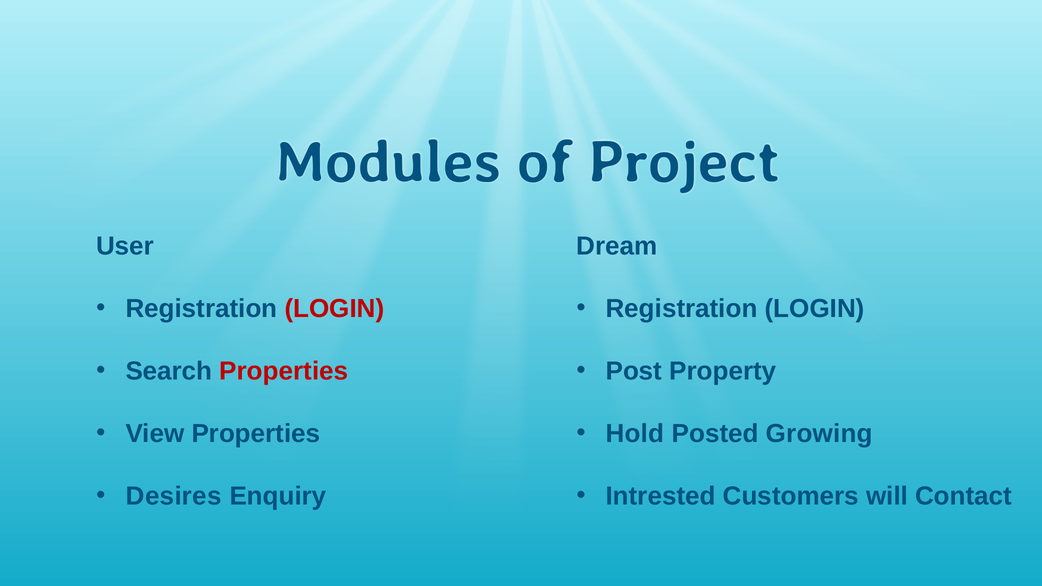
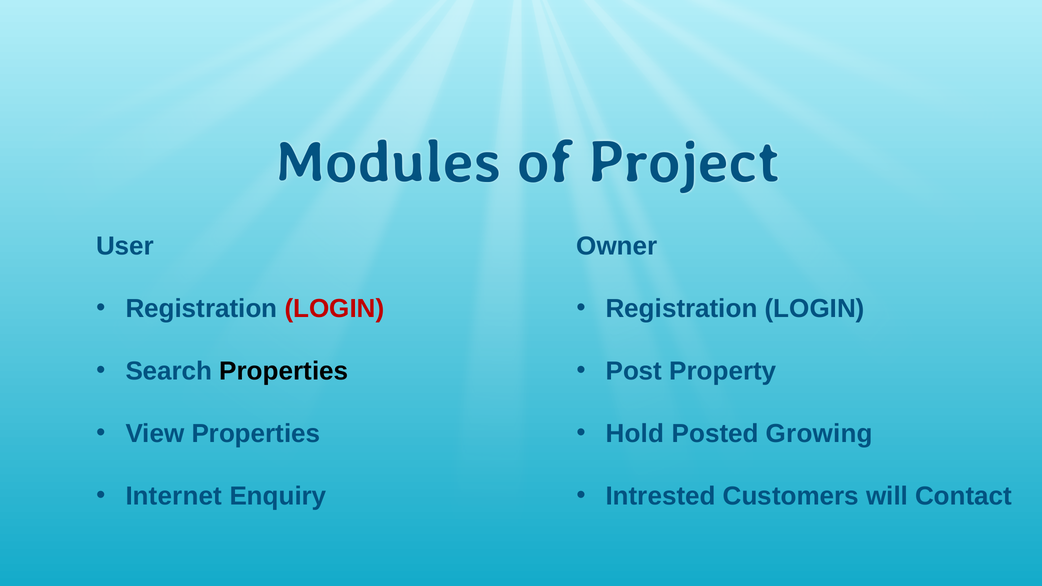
Dream: Dream -> Owner (617, 246)
Properties colour: red -> black (284, 371)
Desires: Desires -> Internet (174, 496)
